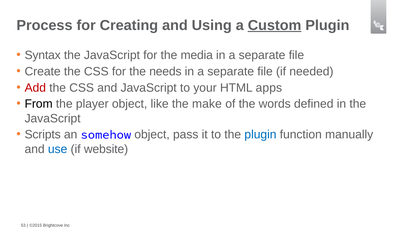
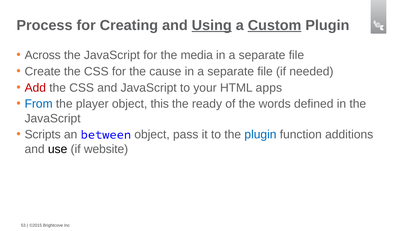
Using underline: none -> present (212, 25)
Syntax: Syntax -> Across (43, 55)
needs: needs -> cause (165, 71)
From colour: black -> blue (39, 104)
like: like -> this (160, 104)
make: make -> ready (207, 104)
somehow: somehow -> between (106, 134)
manually: manually -> additions (349, 134)
use colour: blue -> black (58, 149)
